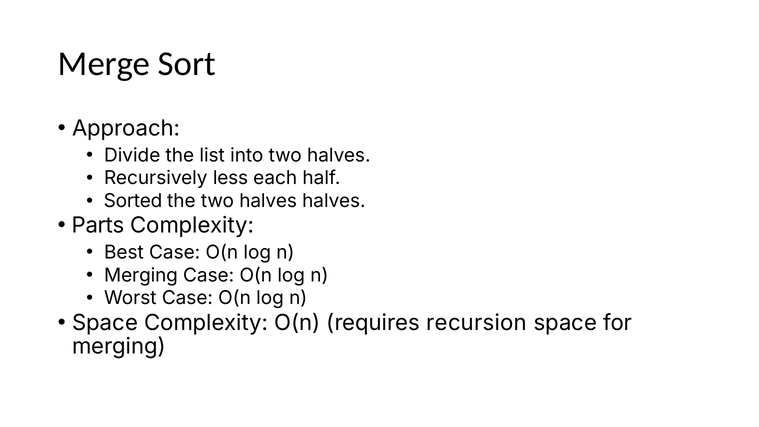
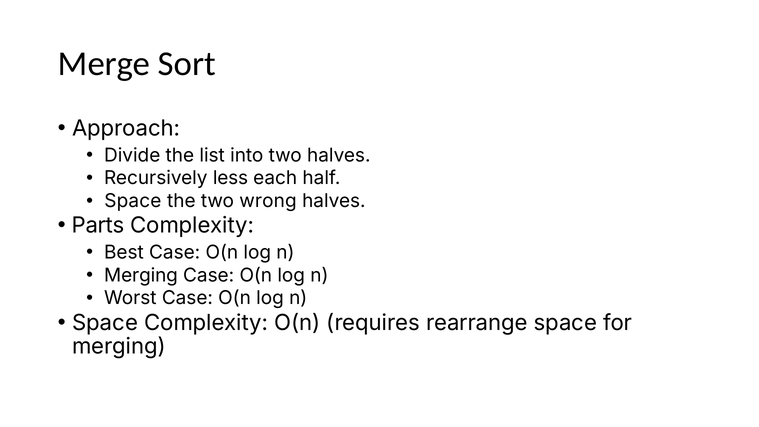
Sorted: Sorted -> Space (133, 201)
the two halves: halves -> wrong (268, 201)
recursion: recursion -> rearrange (477, 323)
